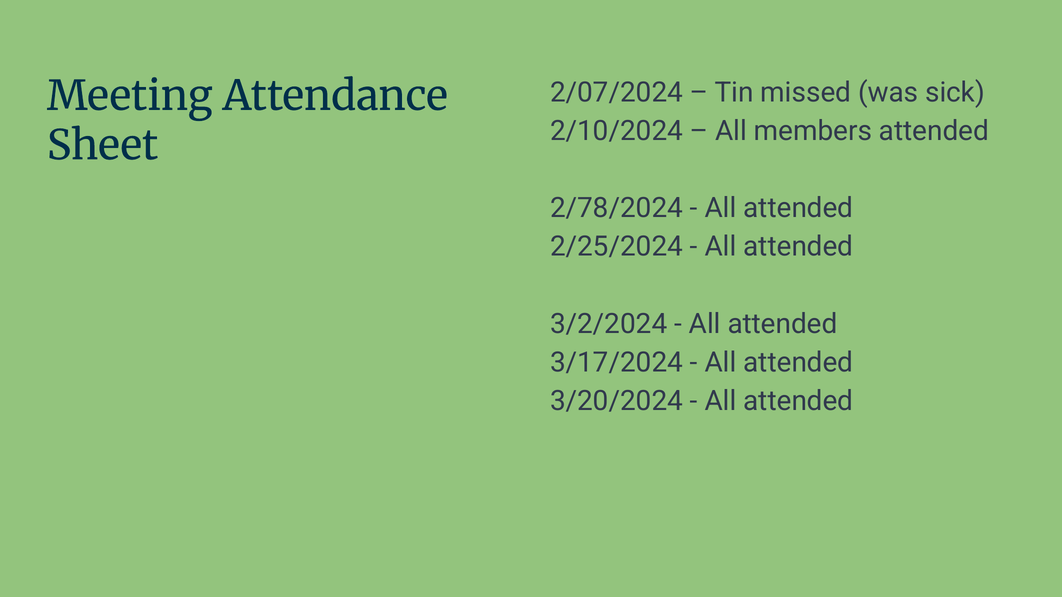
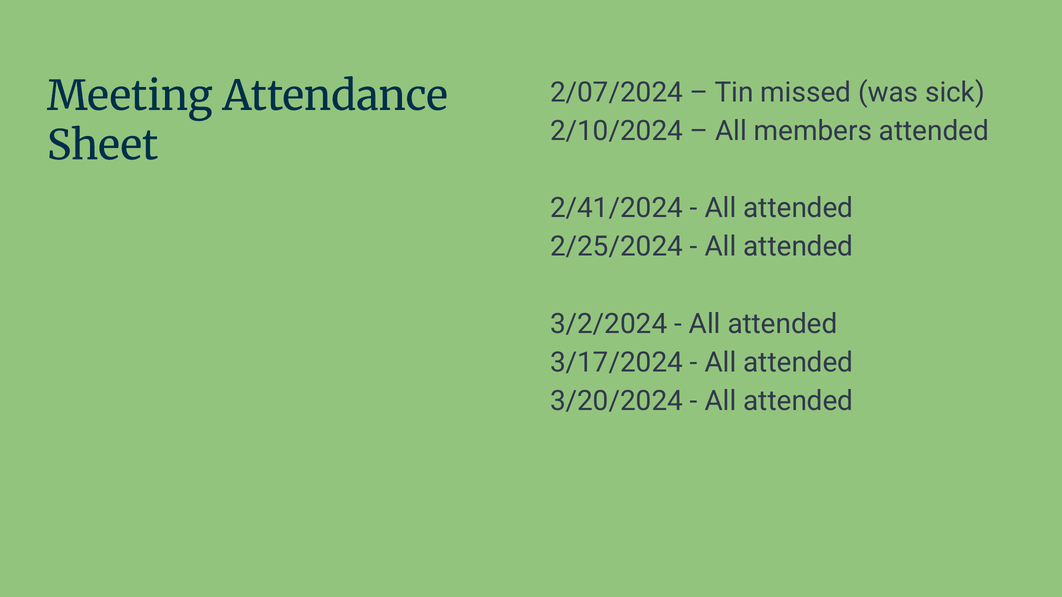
2/78/2024: 2/78/2024 -> 2/41/2024 (617, 208)
